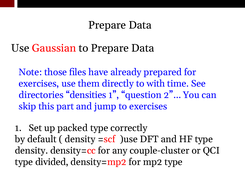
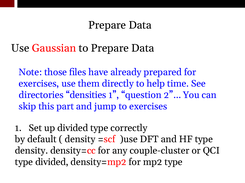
with: with -> help (156, 84)
up packed: packed -> divided (73, 128)
